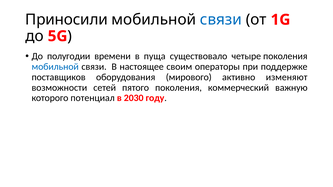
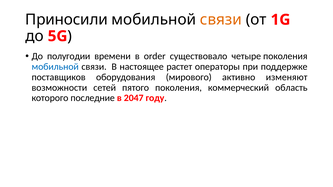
связи colour: blue -> orange (221, 20)
пуща: пуща -> order (155, 56)
своим: своим -> растет (179, 67)
важную: важную -> область (291, 88)
потенциал: потенциал -> последние (93, 98)
2030: 2030 -> 2047 (134, 98)
